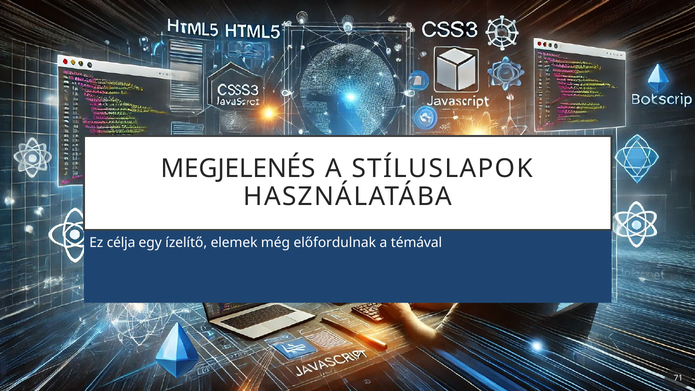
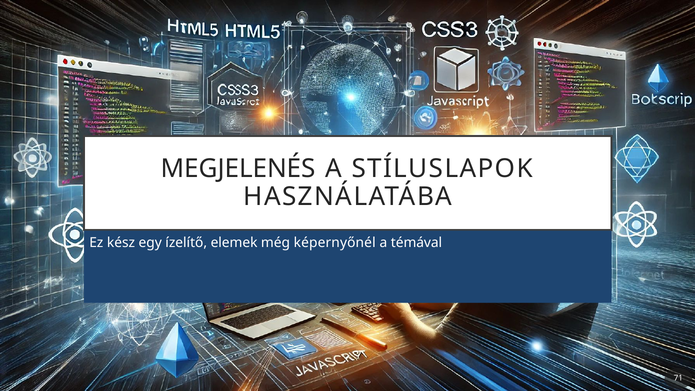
célja: célja -> kész (121, 242)
előfordulnak: előfordulnak -> képernyőnél (335, 242)
